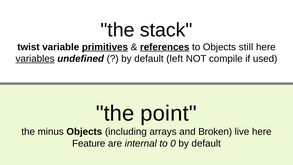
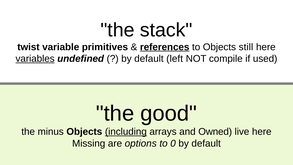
primitives underline: present -> none (105, 47)
point: point -> good (169, 113)
including underline: none -> present (126, 131)
Broken: Broken -> Owned (215, 131)
Feature: Feature -> Missing (89, 143)
internal: internal -> options (141, 143)
